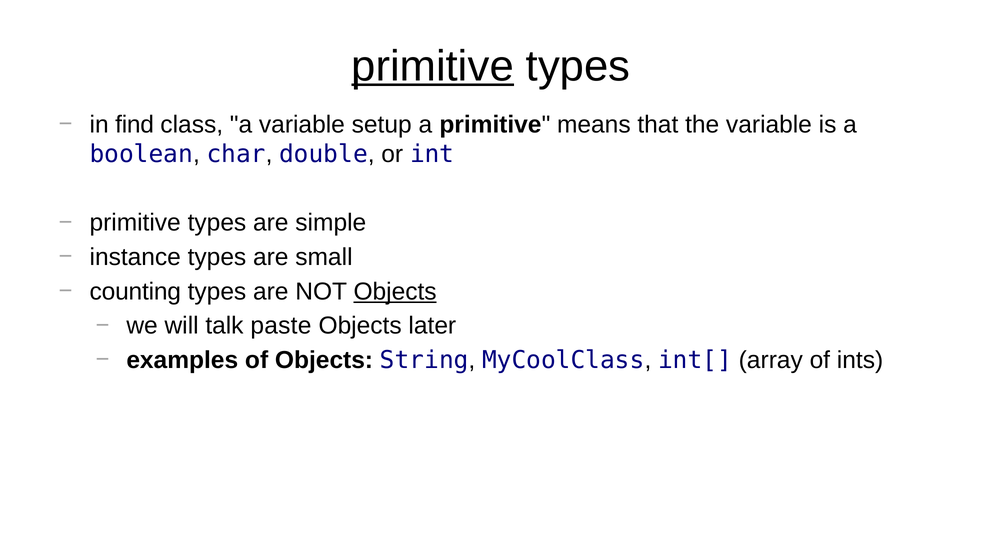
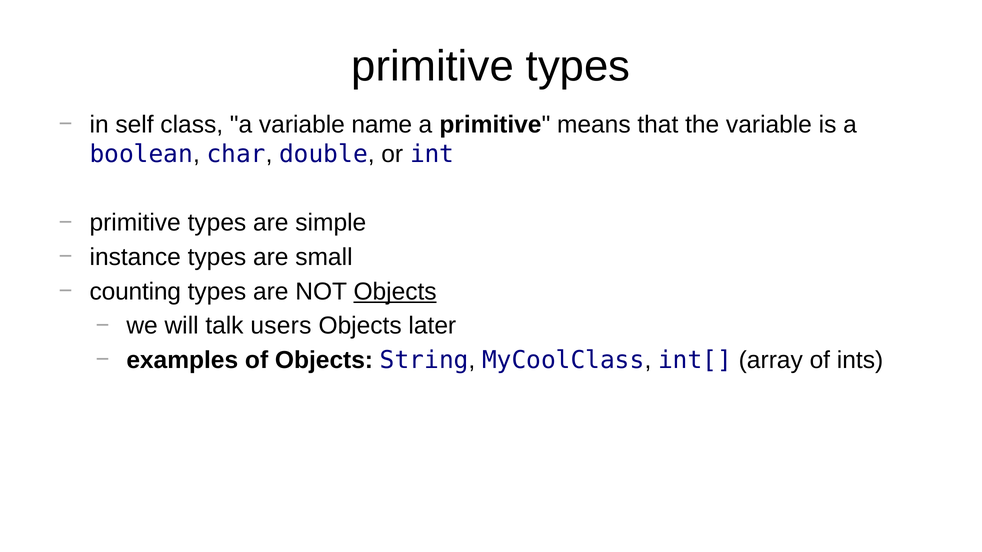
primitive underline: present -> none (433, 66)
find: find -> self (135, 125)
setup: setup -> name (382, 125)
paste: paste -> users (281, 326)
